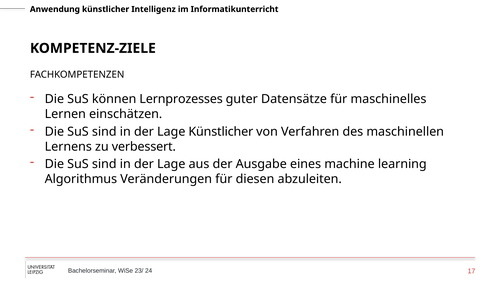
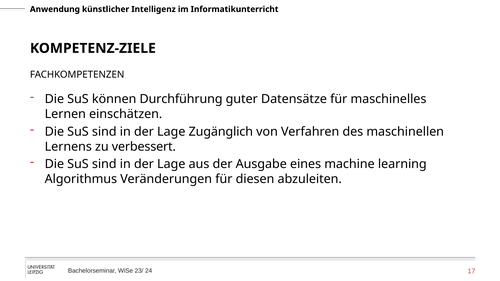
Lernprozesses: Lernprozesses -> Durchführung (181, 99)
Lage Künstlicher: Künstlicher -> Zugänglich (221, 132)
